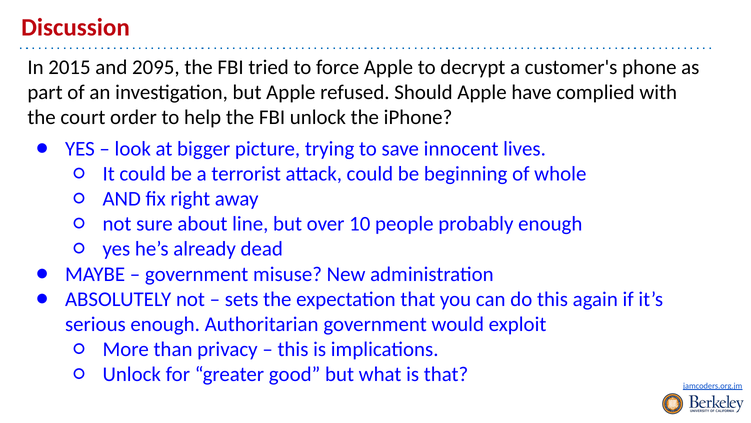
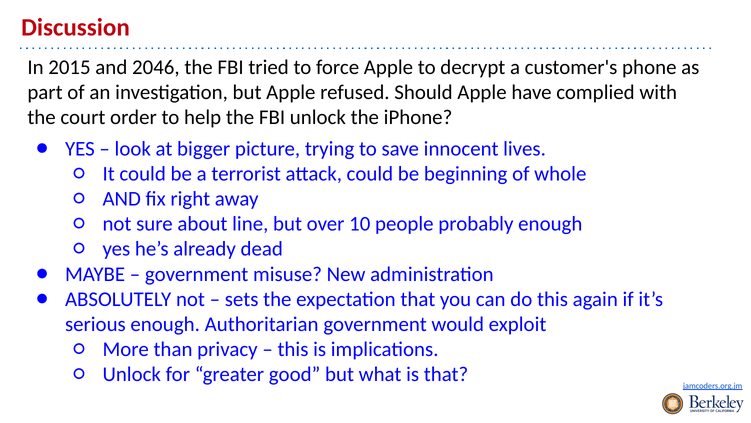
2095: 2095 -> 2046 (156, 67)
